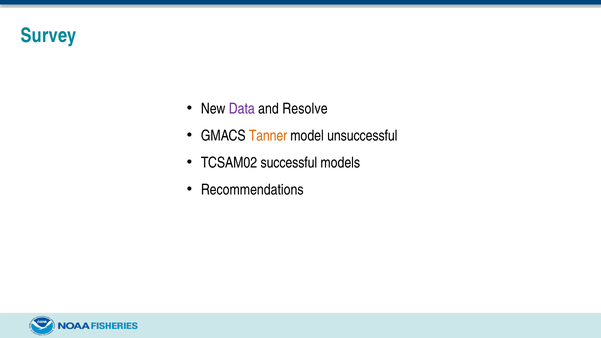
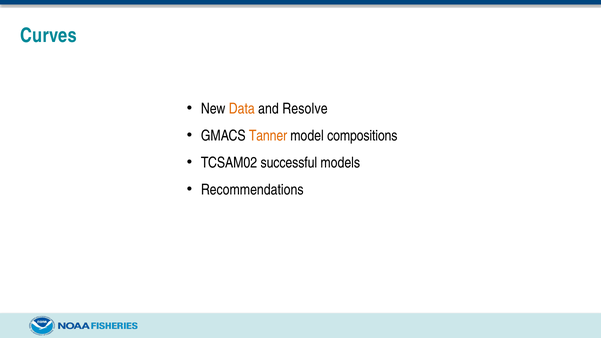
Survey: Survey -> Curves (49, 36)
Data colour: purple -> orange (242, 109)
unsuccessful: unsuccessful -> compositions (362, 136)
